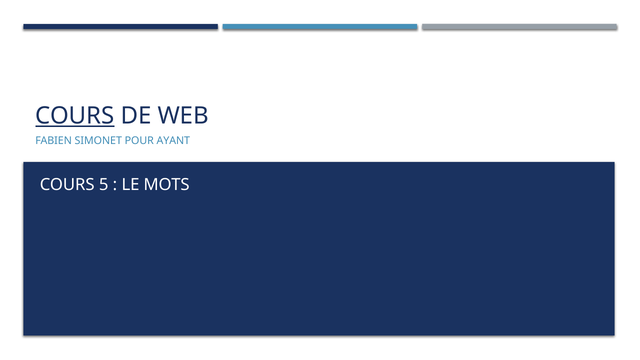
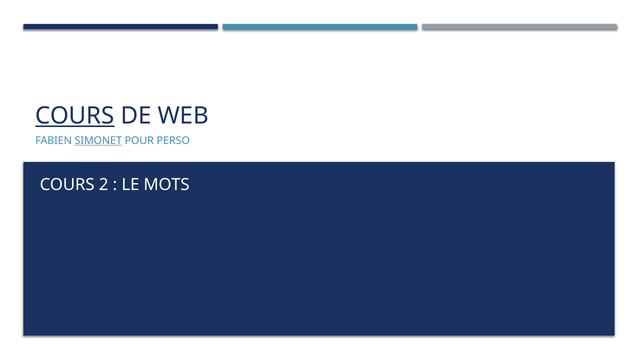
SIMONET underline: none -> present (98, 141)
AYANT: AYANT -> PERSO (173, 141)
5: 5 -> 2 (104, 185)
